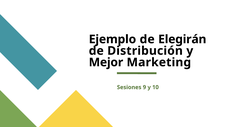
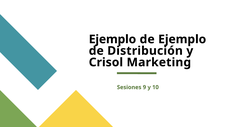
de Elegirán: Elegirán -> Ejemplo (182, 39)
Mejor: Mejor -> Crisol (106, 62)
